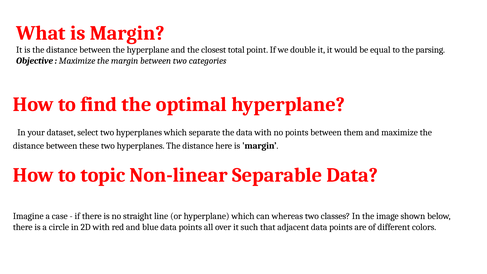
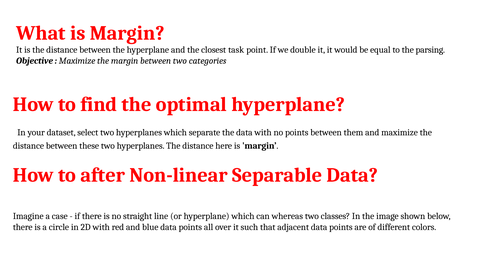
total: total -> task (236, 50)
topic: topic -> after (103, 175)
